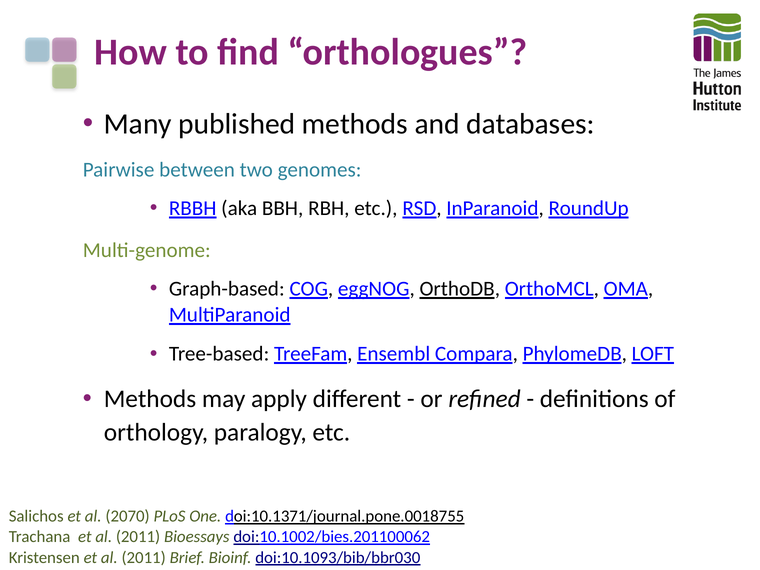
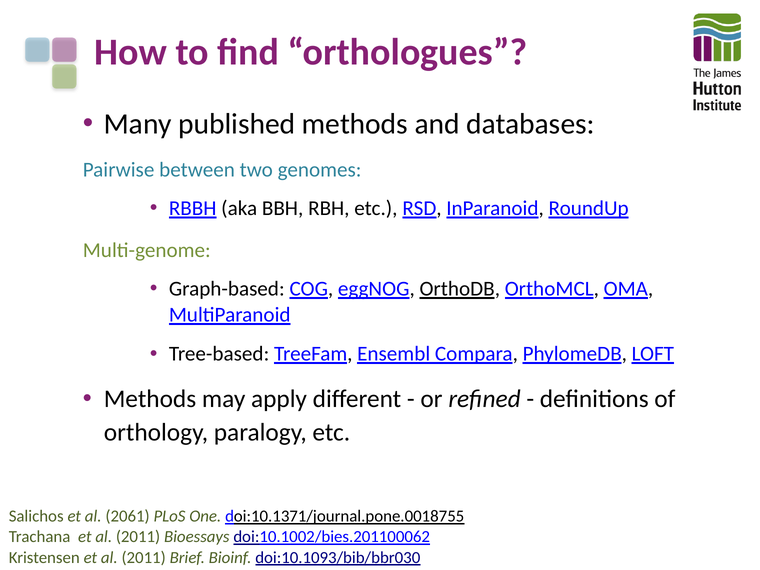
2070: 2070 -> 2061 (128, 516)
